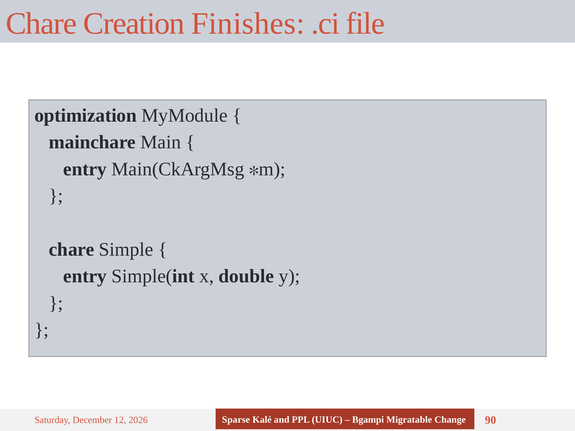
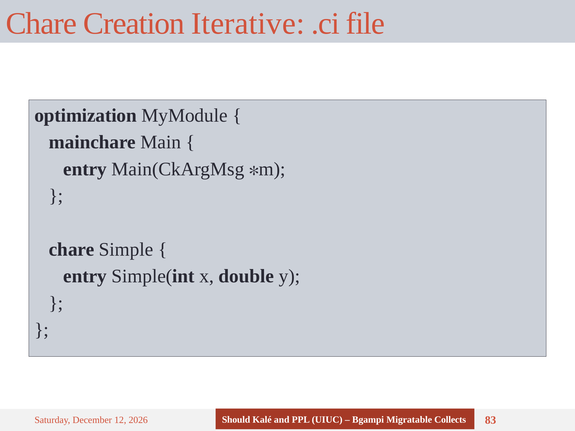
Finishes: Finishes -> Iterative (248, 24)
Sparse: Sparse -> Should (236, 420)
Change: Change -> Collects (450, 420)
90: 90 -> 83 (491, 420)
